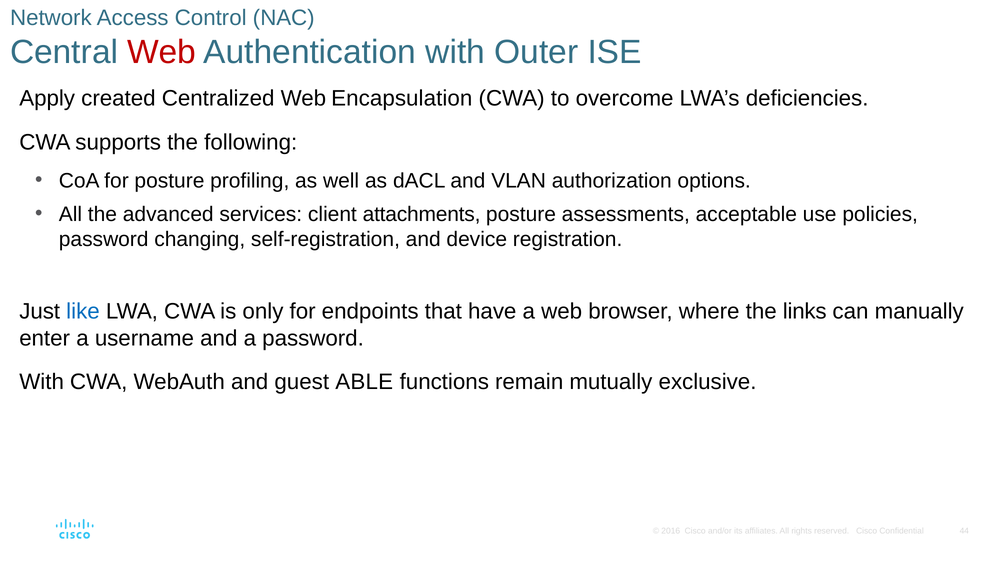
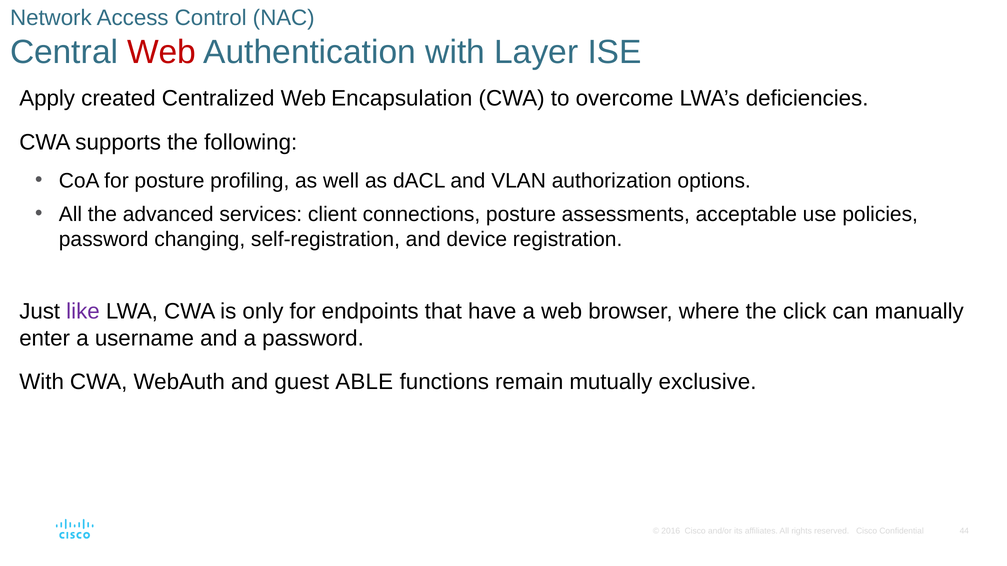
Outer: Outer -> Layer (536, 52)
attachments: attachments -> connections (421, 214)
like colour: blue -> purple (83, 312)
links: links -> click (805, 312)
